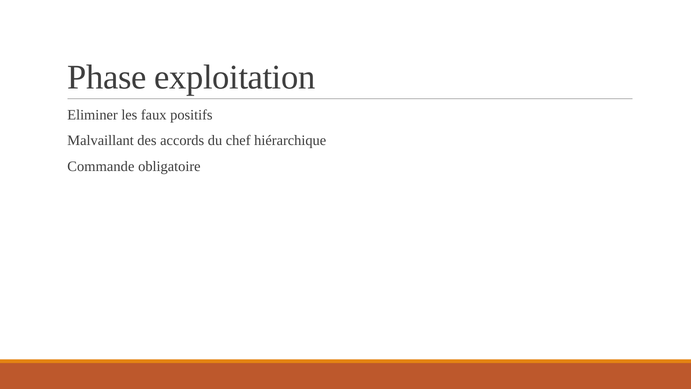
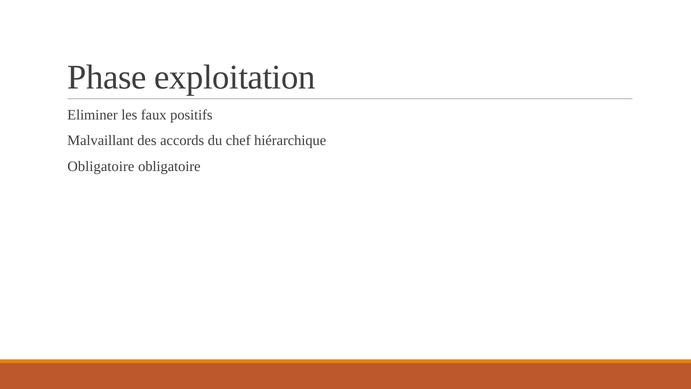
Commande: Commande -> Obligatoire (101, 166)
